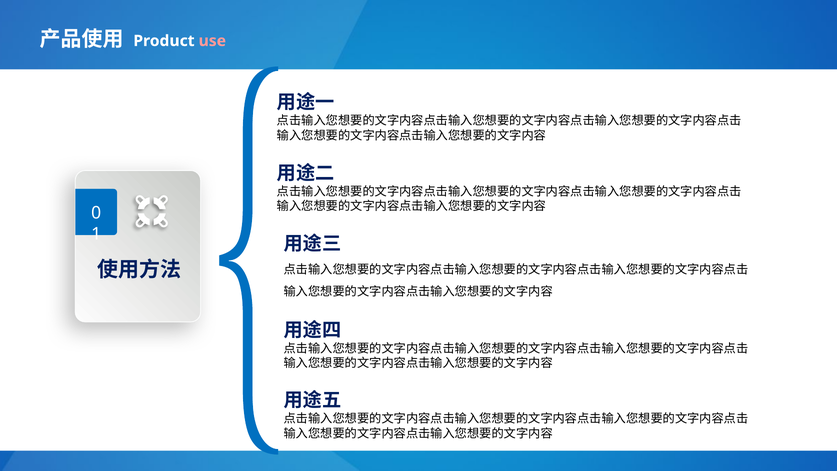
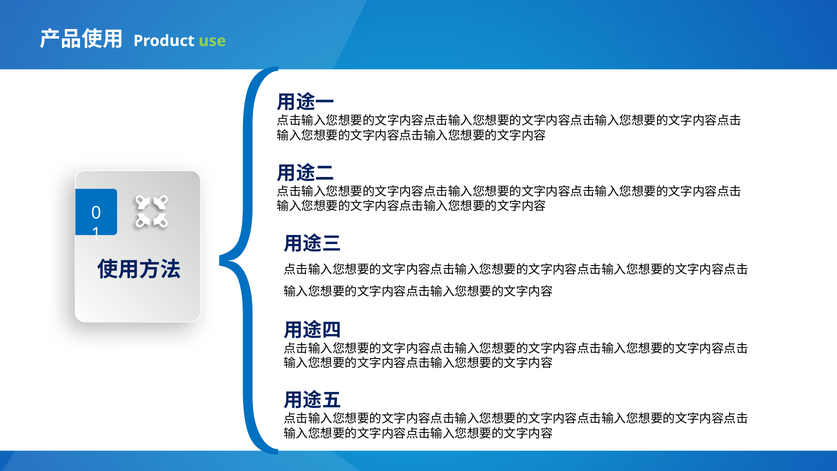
use colour: pink -> light green (212, 41)
